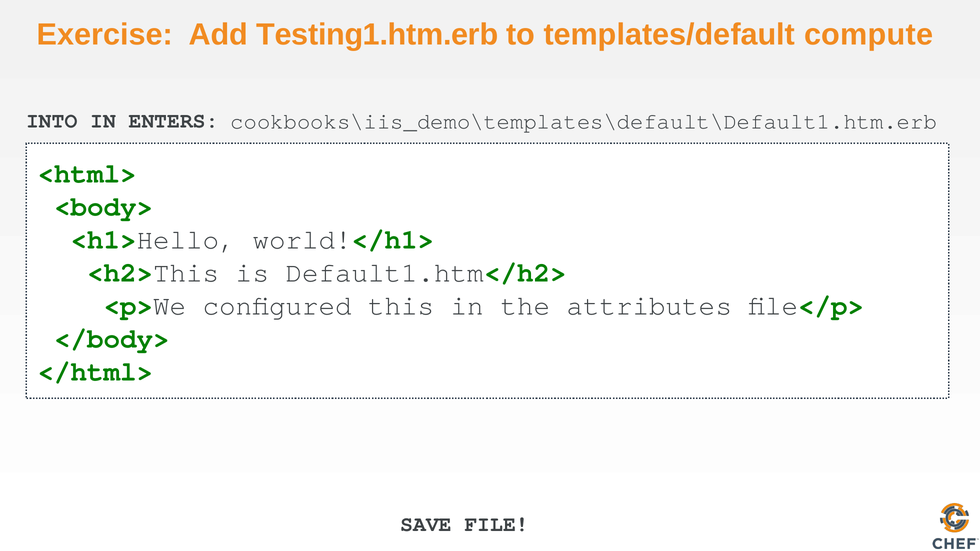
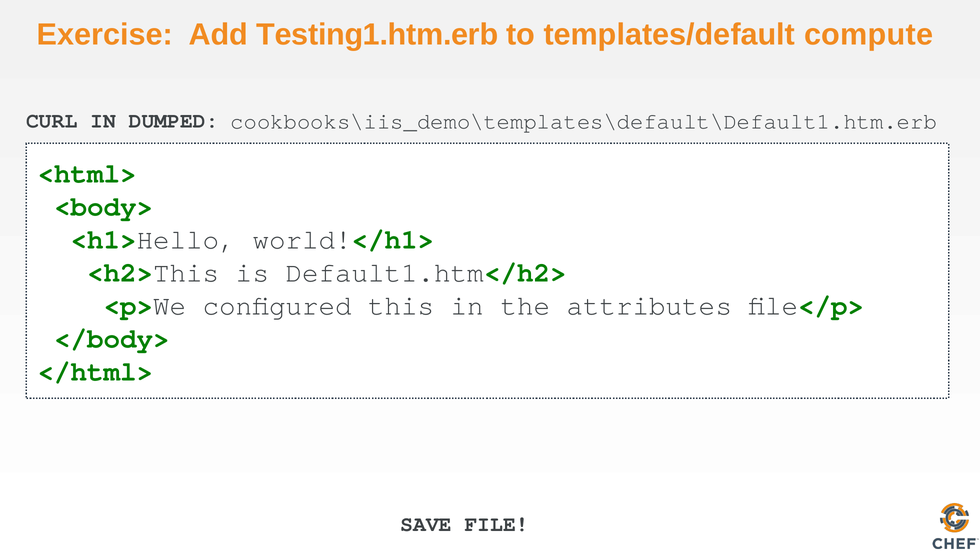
INTO: INTO -> CURL (52, 121)
ENTERS: ENTERS -> DUMPED (174, 121)
